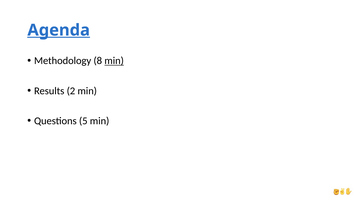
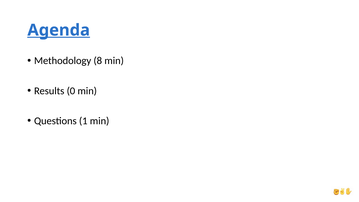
min underline: present -> none (114, 61)
2: 2 -> 0 (71, 91)
5: 5 -> 1 (83, 121)
